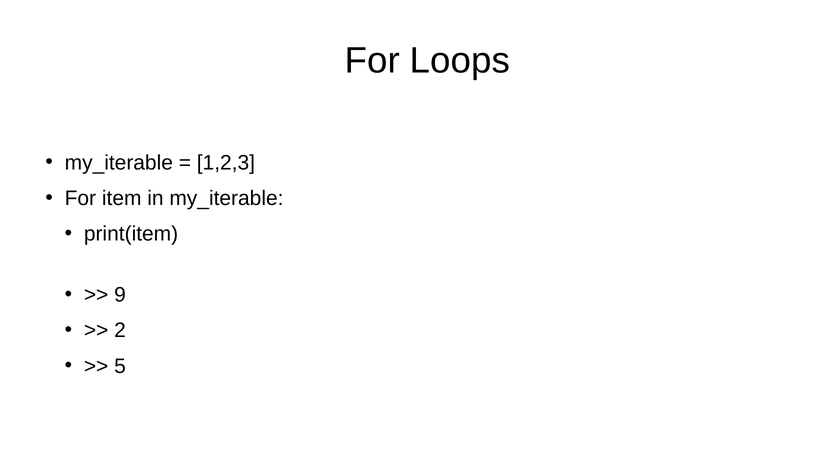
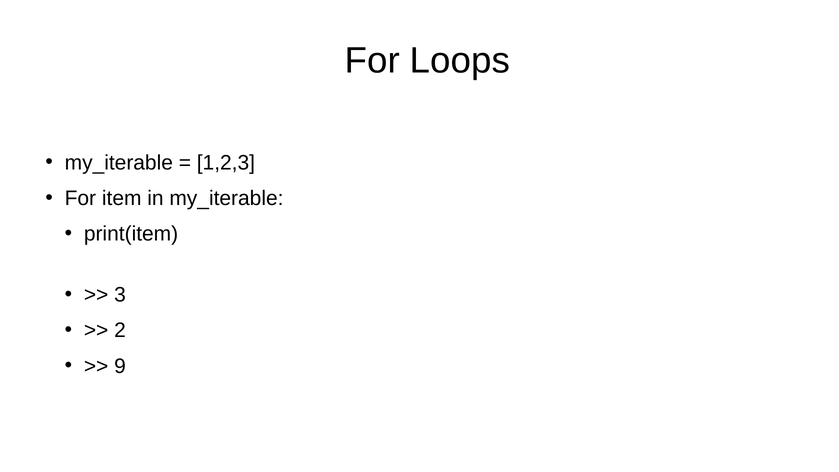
9: 9 -> 3 (120, 295)
5: 5 -> 9 (120, 366)
